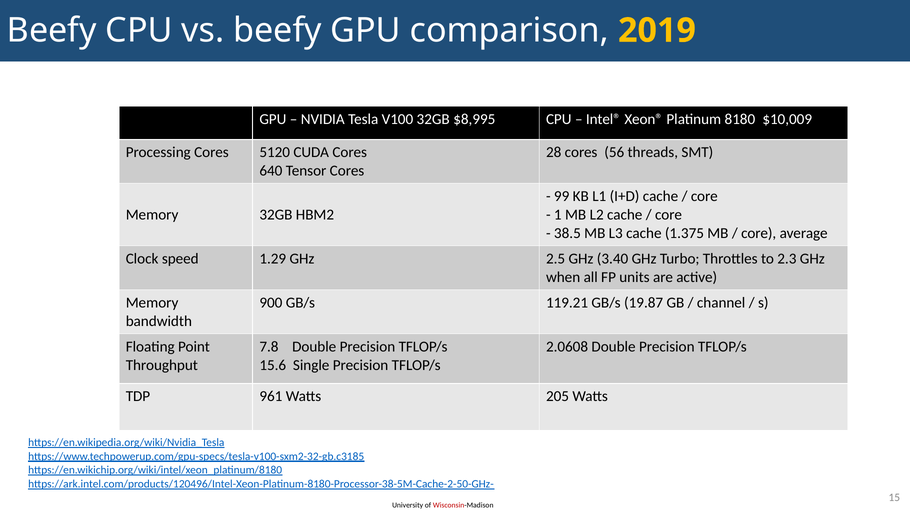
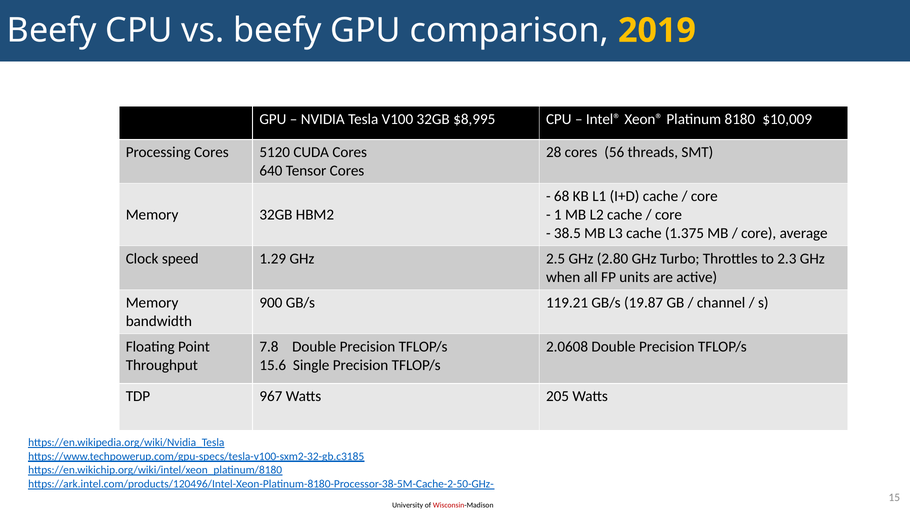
99: 99 -> 68 (562, 196)
3.40: 3.40 -> 2.80 (613, 259)
961: 961 -> 967 (271, 396)
